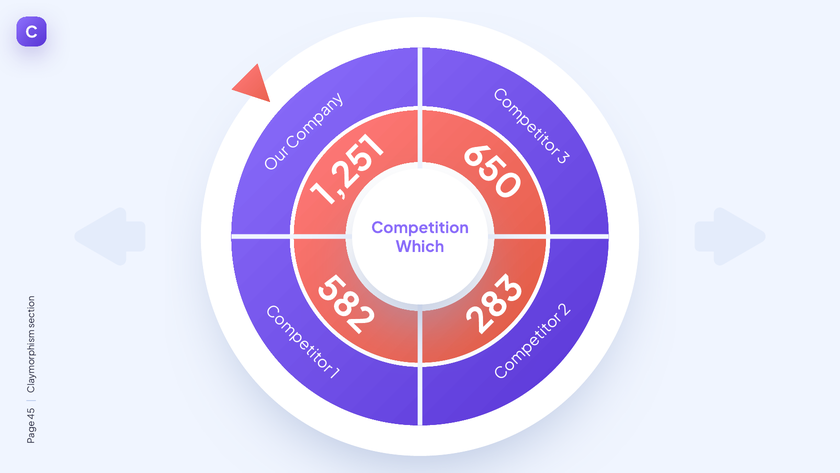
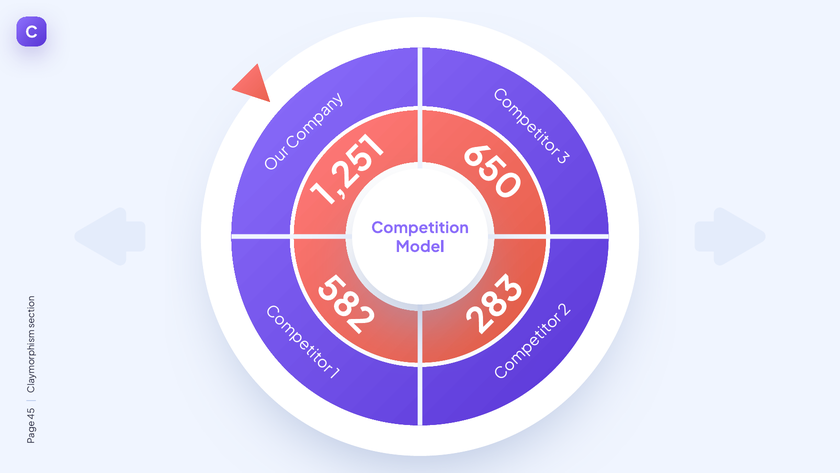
Which: Which -> Model (420, 247)
